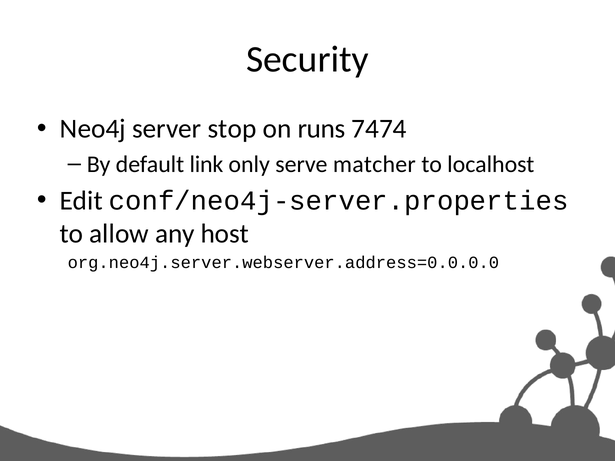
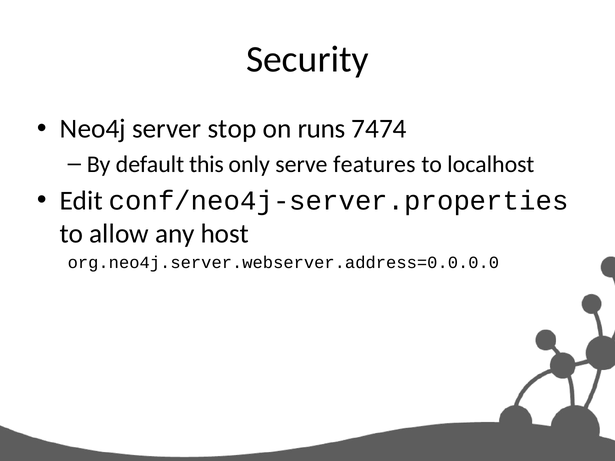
link: link -> this (206, 164)
matcher: matcher -> features (374, 164)
